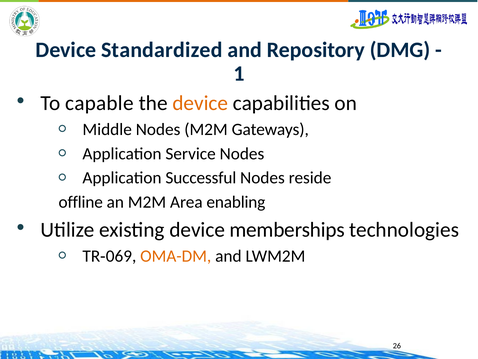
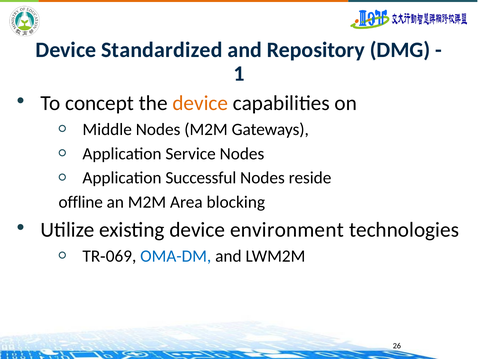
capable: capable -> concept (100, 103)
enabling: enabling -> blocking (236, 202)
memberships: memberships -> environment (287, 230)
OMA-DM colour: orange -> blue (176, 256)
